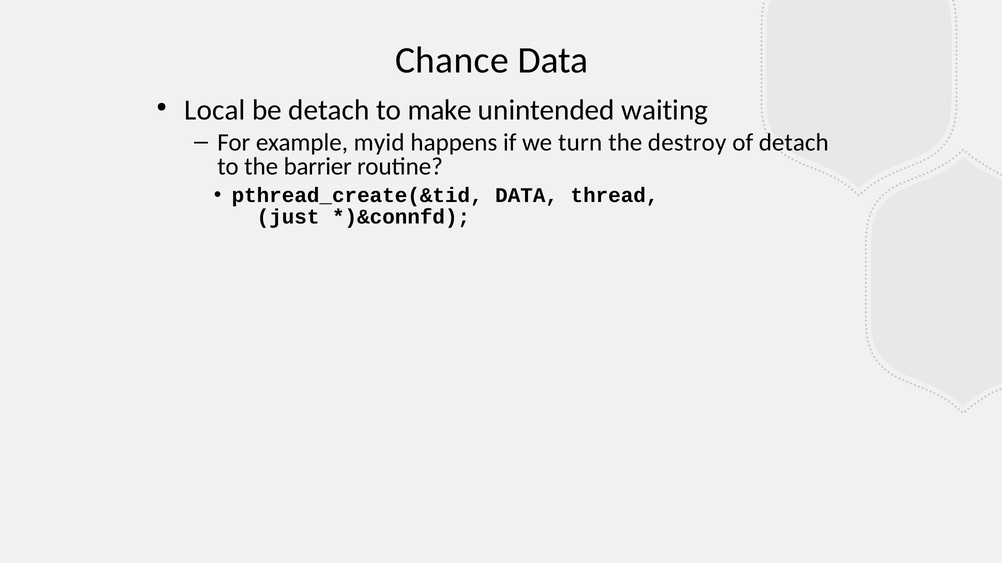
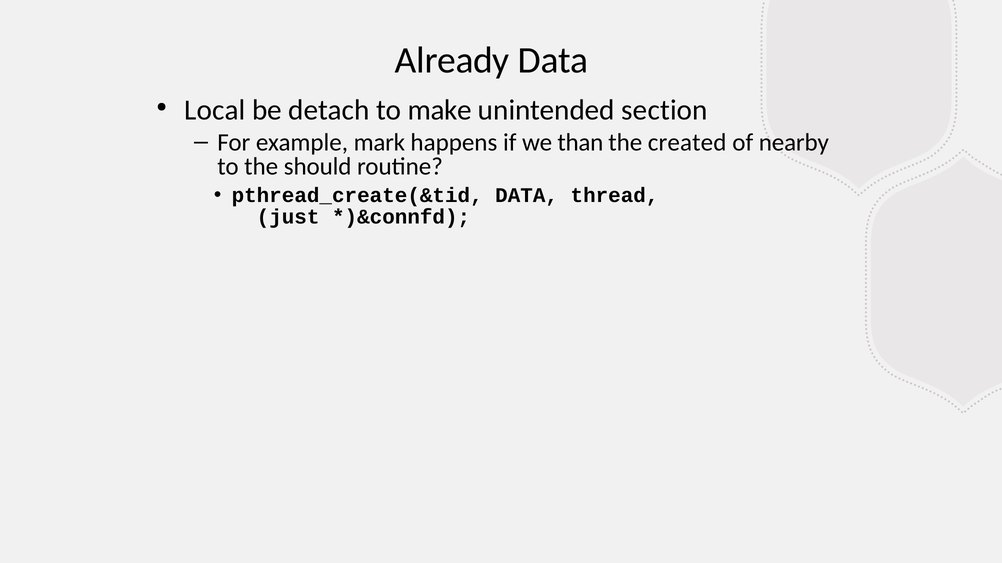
Chance: Chance -> Already (452, 60)
waiting: waiting -> section (665, 110)
myid: myid -> mark (379, 143)
turn: turn -> than (580, 143)
destroy: destroy -> created (687, 143)
of detach: detach -> nearby (794, 143)
barrier: barrier -> should (318, 167)
